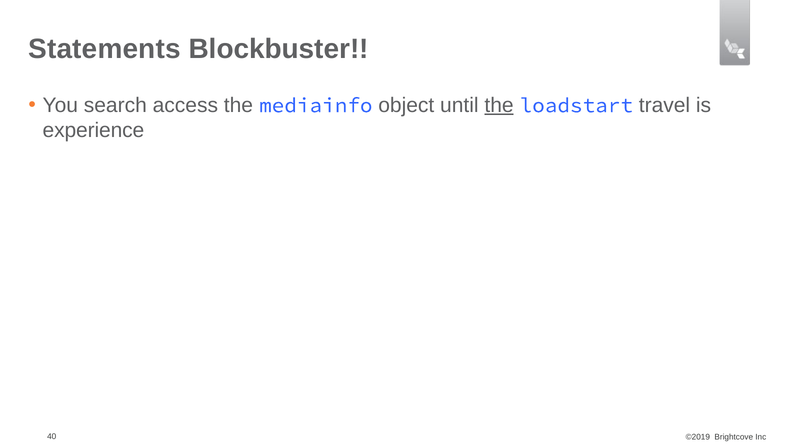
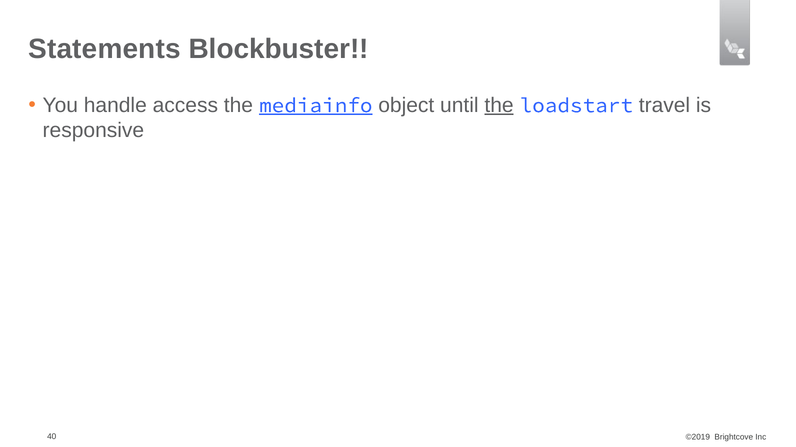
search: search -> handle (115, 105)
mediainfo underline: none -> present (316, 105)
experience: experience -> responsive (93, 131)
